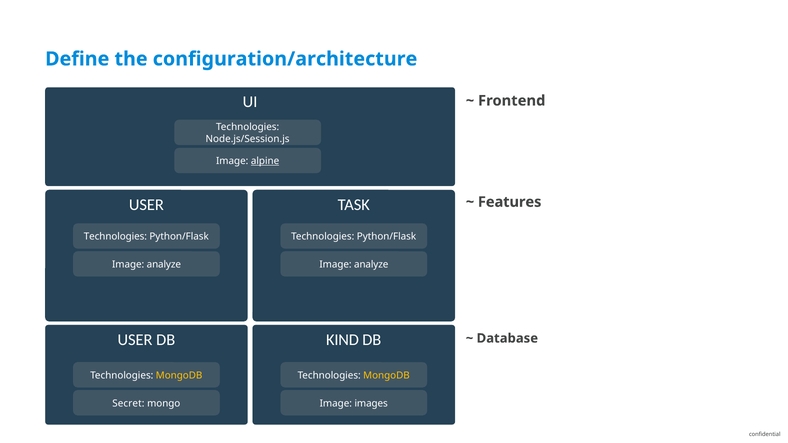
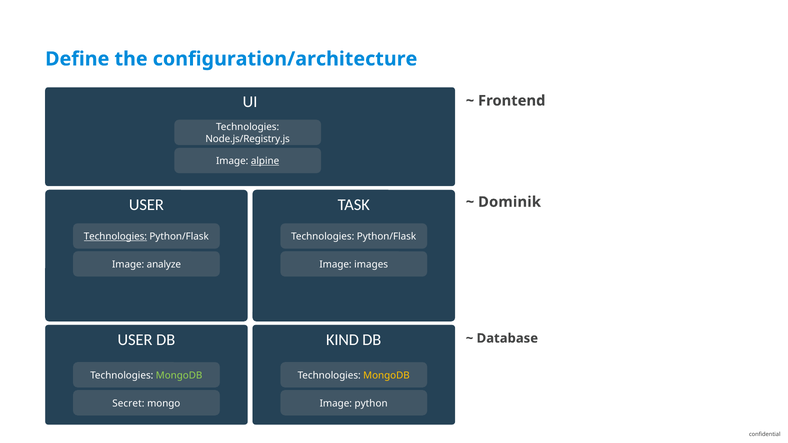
Node.js/Session.js: Node.js/Session.js -> Node.js/Registry.js (248, 139)
Features: Features -> Dominik (509, 202)
Technologies underline: none -> present (115, 237)
analyze: analyze -> images (371, 265)
MongoDB colour: yellow -> light green (179, 376)
images: images -> python (371, 404)
